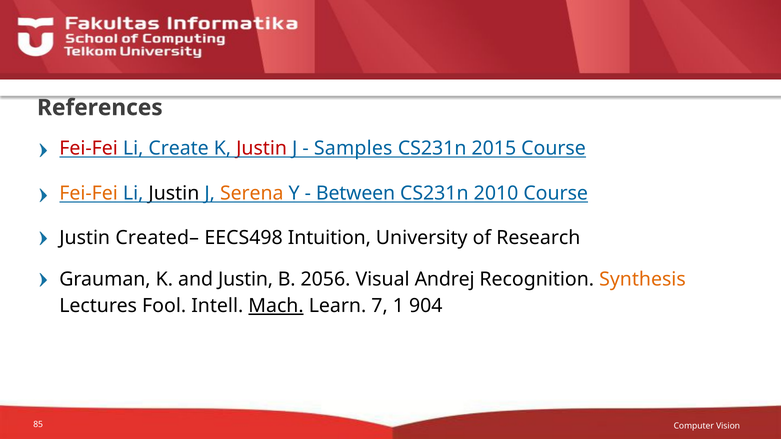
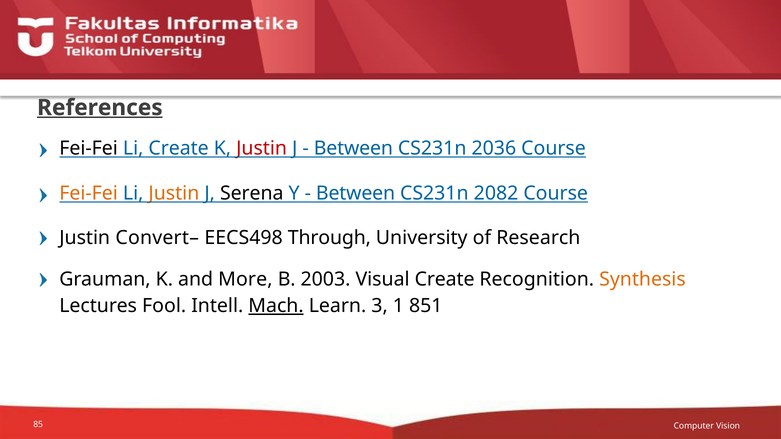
References underline: none -> present (100, 108)
Fei-Fei colour: red -> black (89, 148)
Samples: Samples -> Between (353, 148)
2015: 2015 -> 2036 (494, 148)
Justin colour: black -> orange (174, 193)
Serena colour: orange -> black (252, 193)
2010: 2010 -> 2082 (496, 193)
Created–: Created– -> Convert– (157, 238)
Intuition: Intuition -> Through (329, 238)
and Justin: Justin -> More (245, 279)
2056: 2056 -> 2003 (325, 279)
Visual Andrej: Andrej -> Create (445, 279)
7: 7 -> 3 (380, 306)
904: 904 -> 851 (426, 306)
